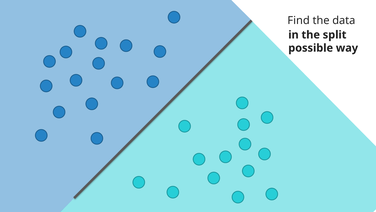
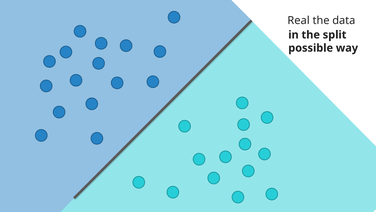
Find: Find -> Real (299, 20)
